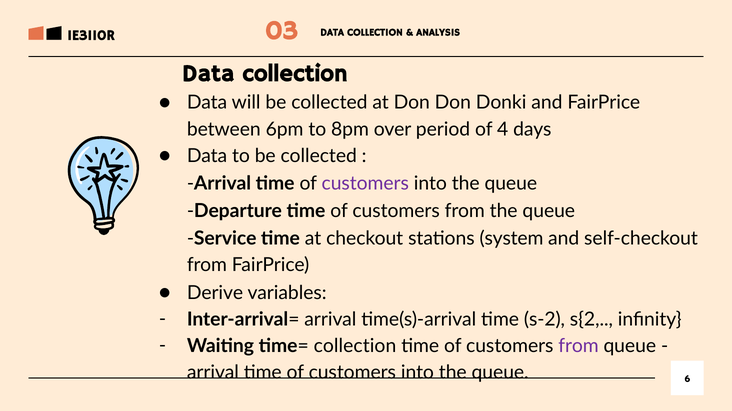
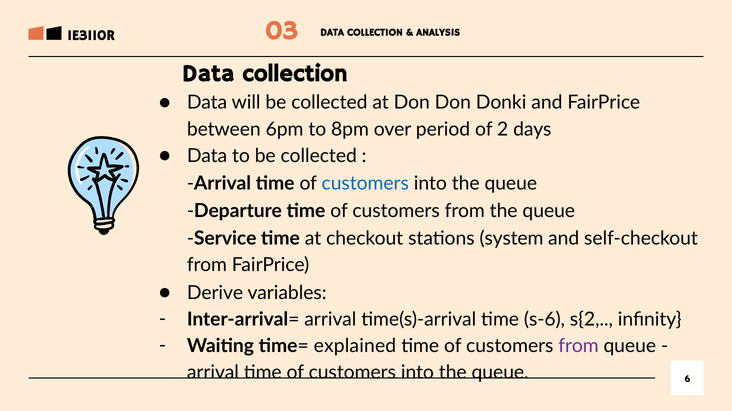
4: 4 -> 2 (503, 129)
customers colour: purple -> blue (365, 184)
s-2: s-2 -> s-6 (544, 320)
time= collection: collection -> explained (355, 347)
